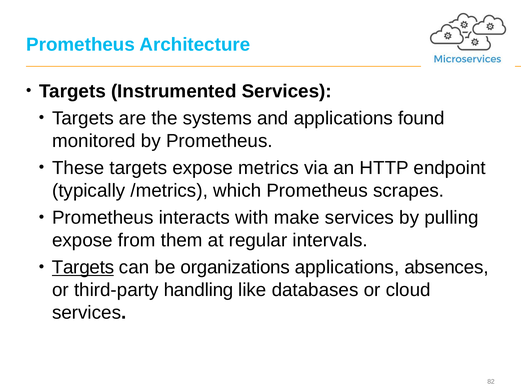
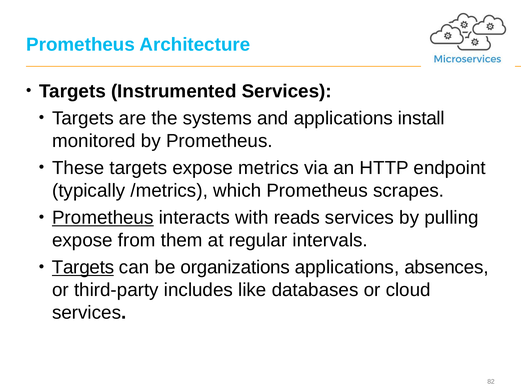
found: found -> install (421, 118)
Prometheus underline: none -> present (103, 218)
make: make -> reads (297, 218)
handling: handling -> includes (198, 290)
